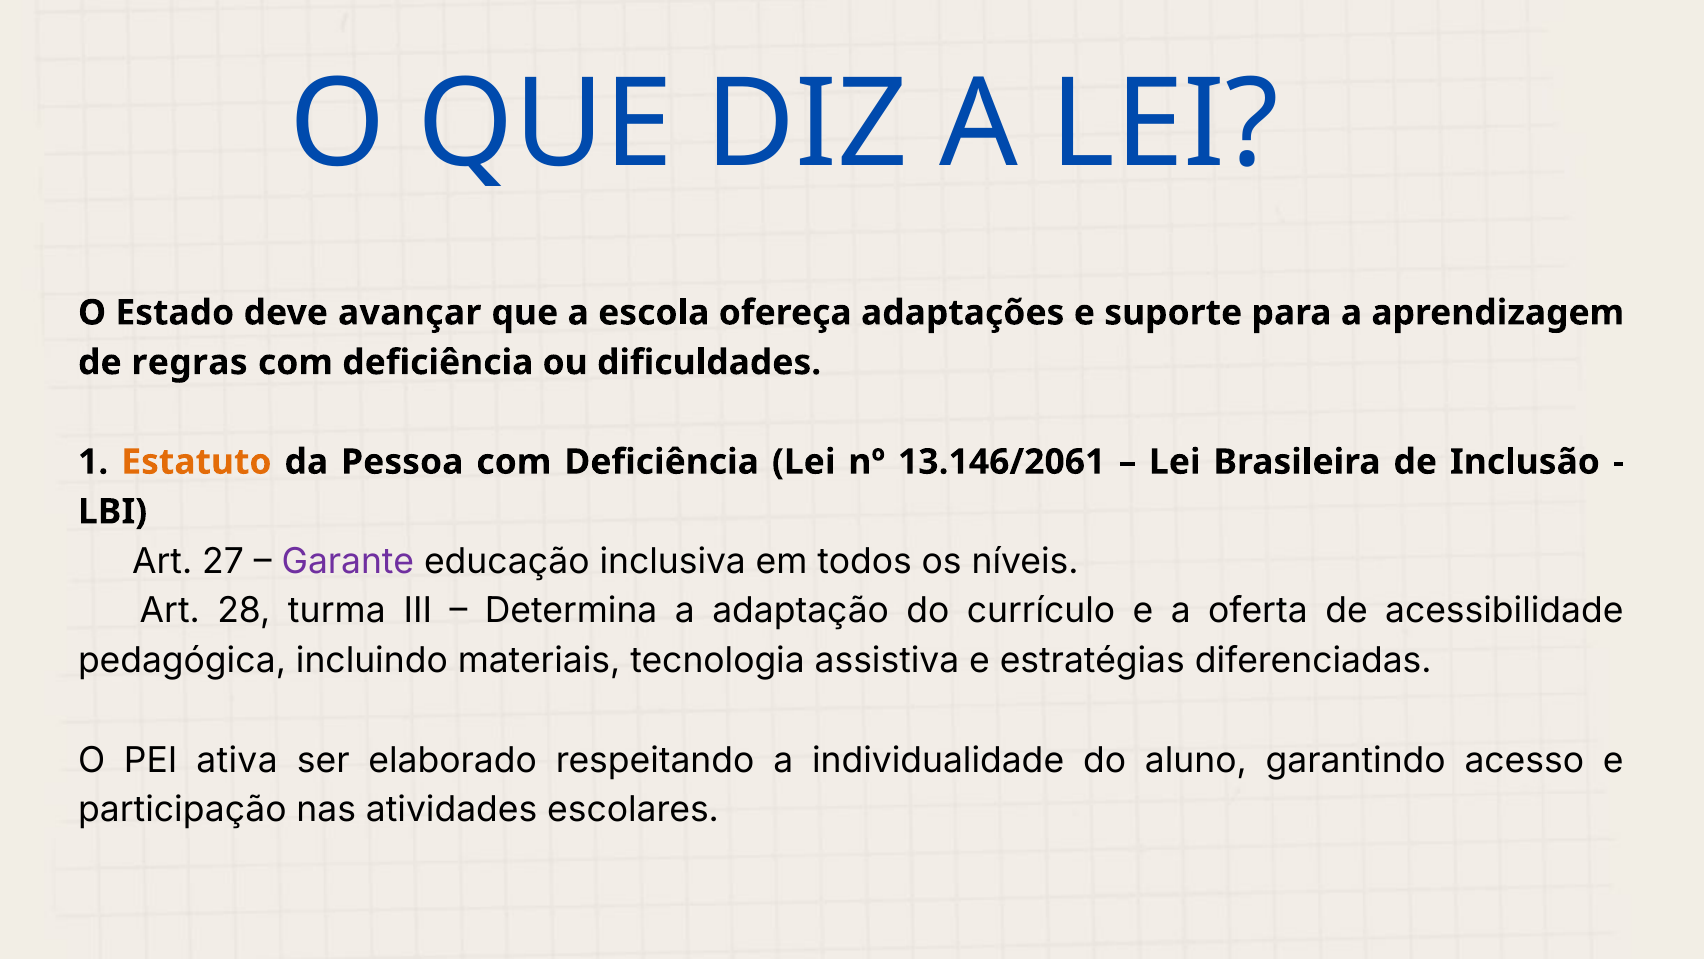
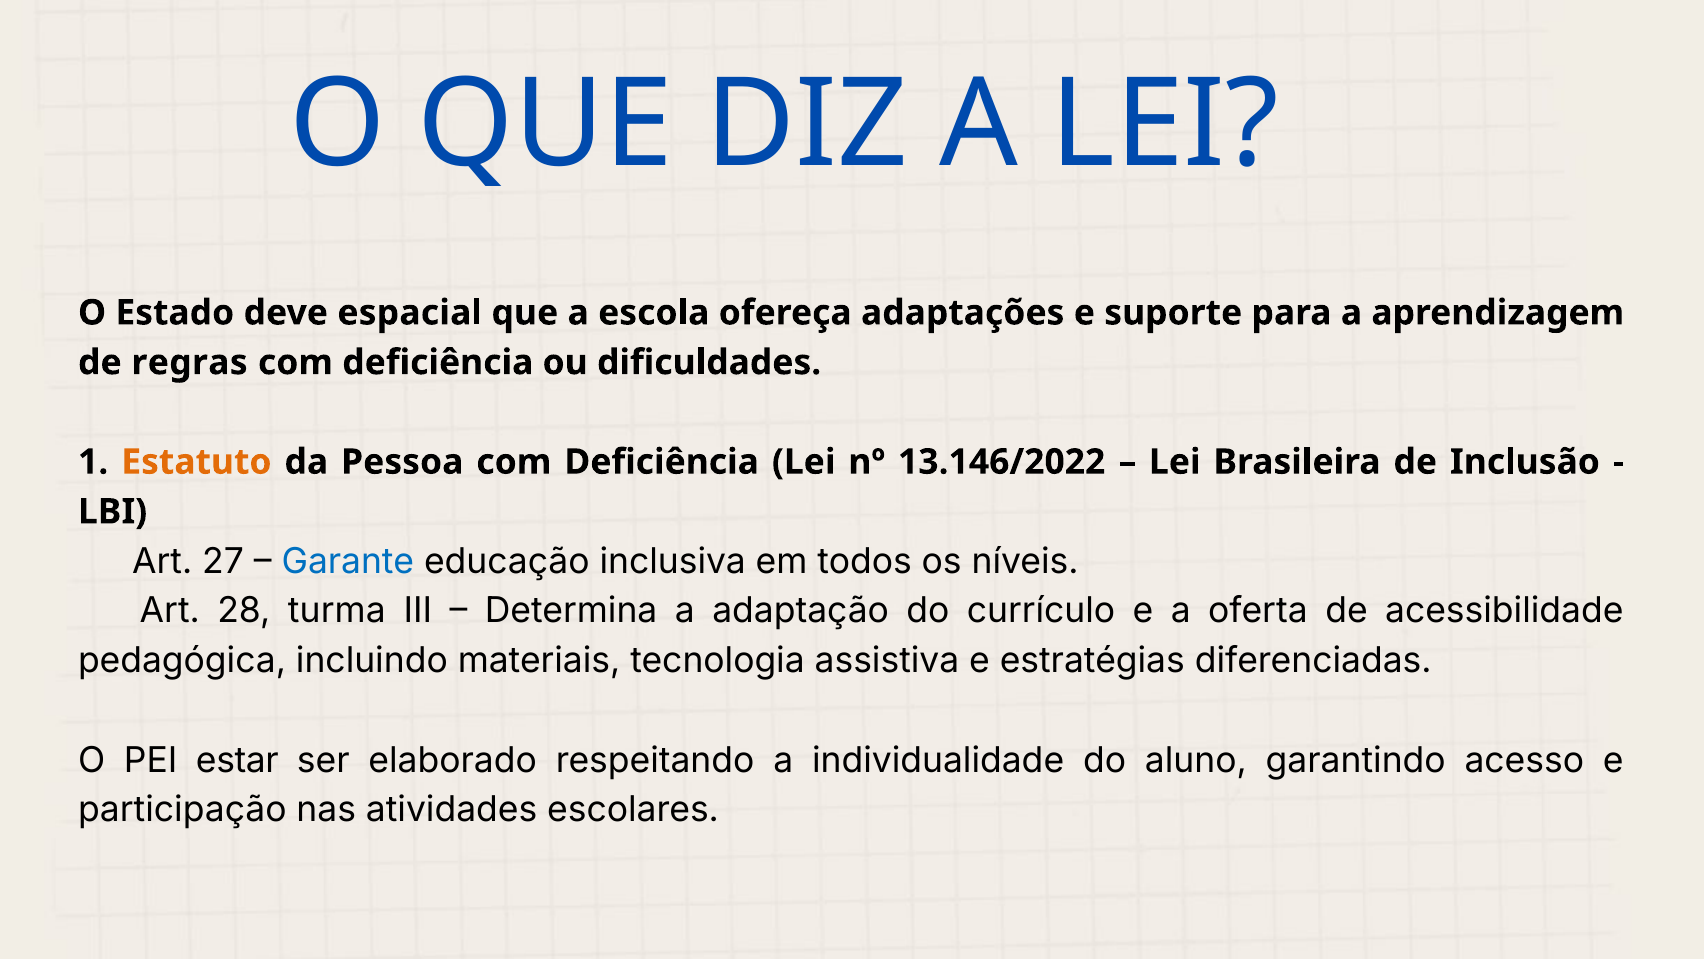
avançar: avançar -> espacial (410, 313)
13.146/2061: 13.146/2061 -> 13.146/2022 (1002, 462)
Garante colour: purple -> blue (348, 561)
ativa: ativa -> estar (237, 760)
